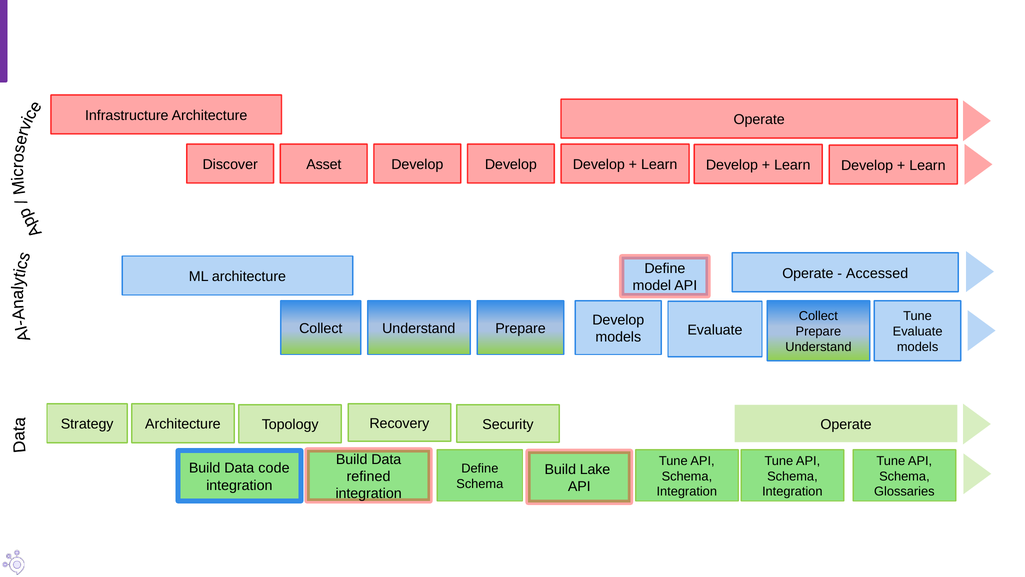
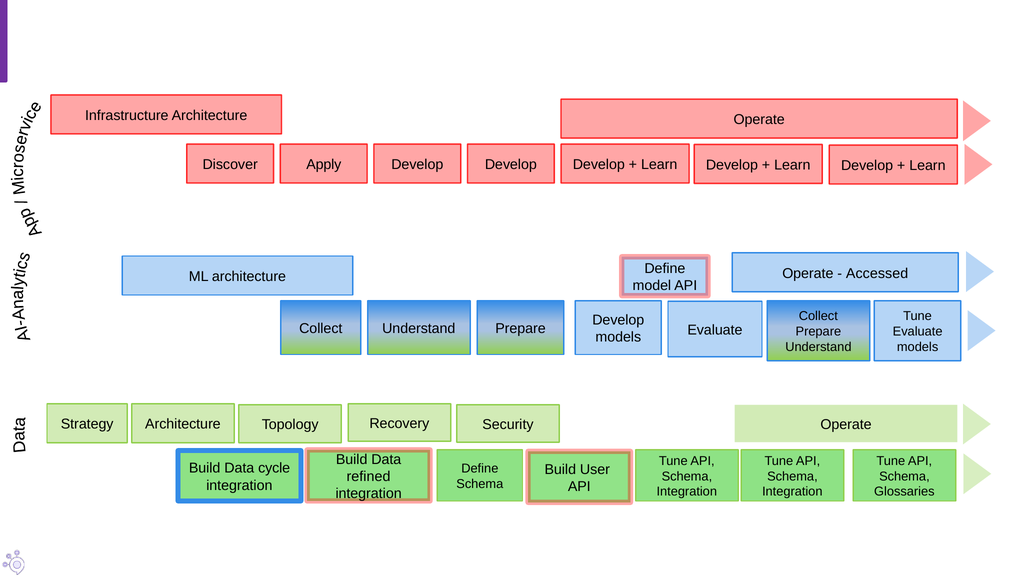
Asset: Asset -> Apply (324, 164)
code: code -> cycle (274, 468)
Lake: Lake -> User (595, 469)
